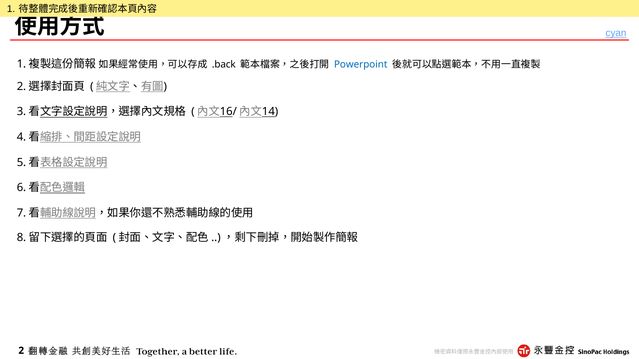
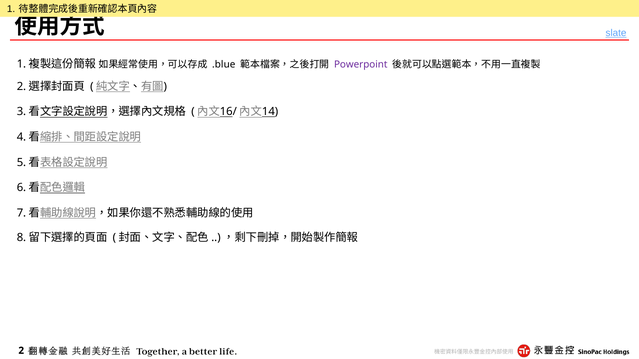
cyan: cyan -> slate (616, 33)
.back: .back -> .blue (224, 64)
Powerpoint colour: blue -> purple (361, 64)
